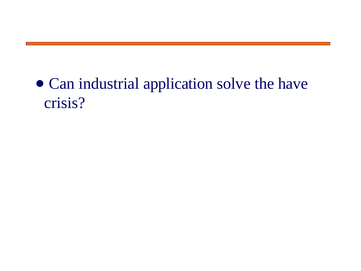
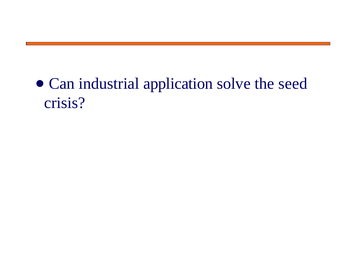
have: have -> seed (293, 84)
